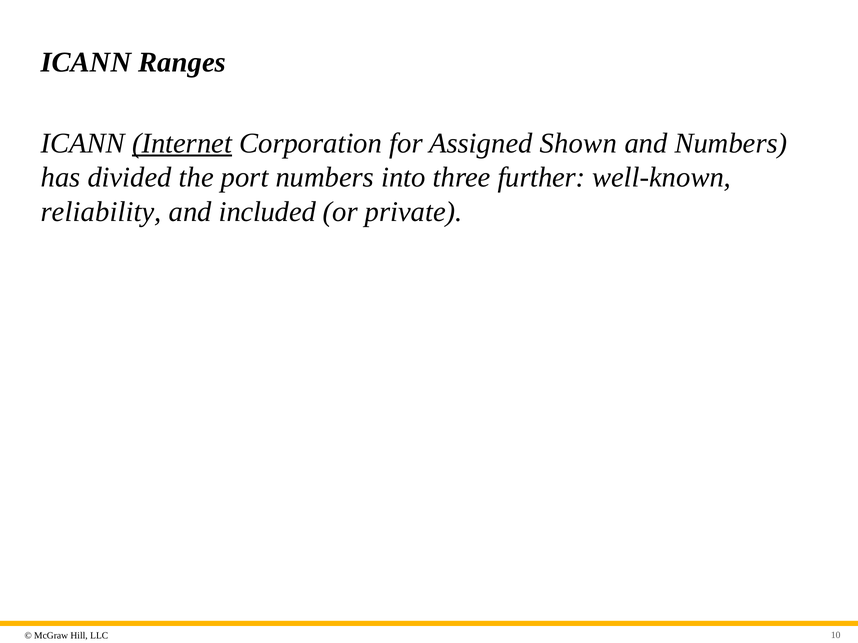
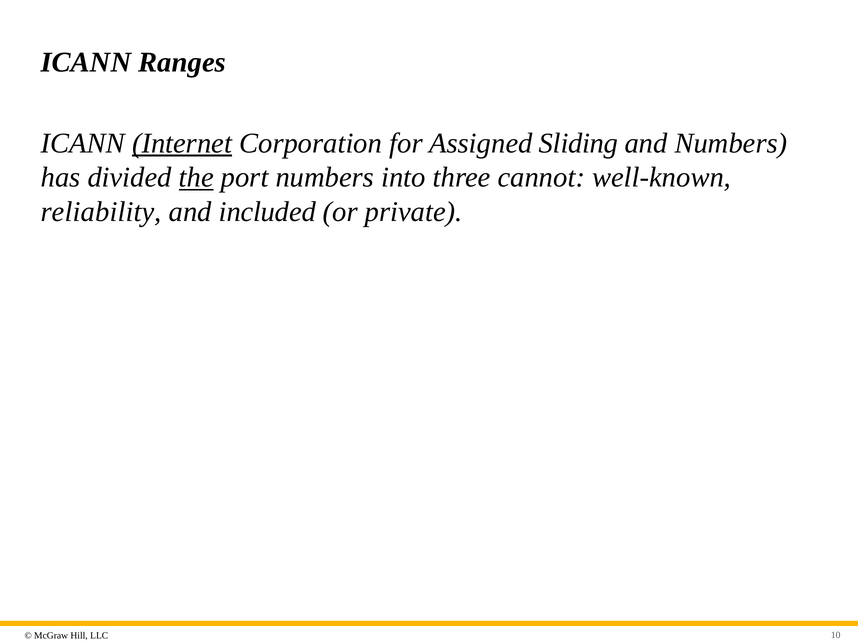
Shown: Shown -> Sliding (579, 143)
the underline: none -> present (196, 178)
further: further -> cannot (541, 178)
